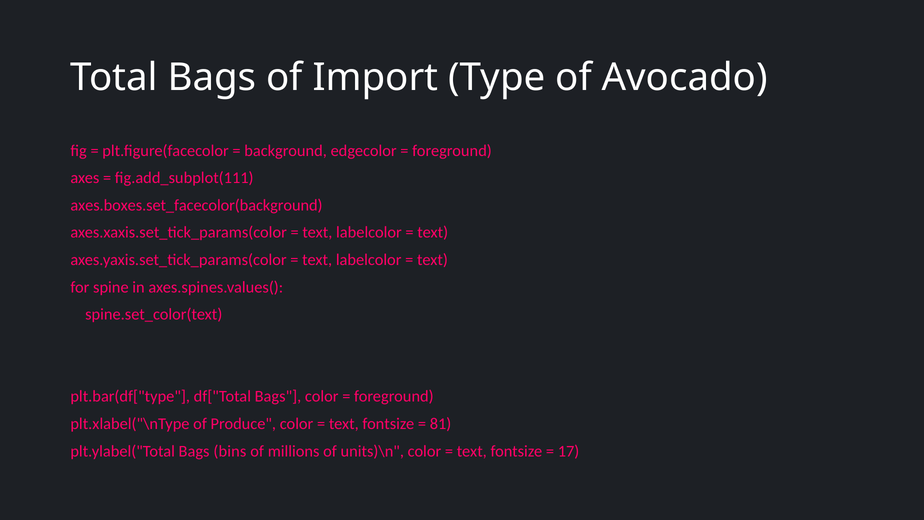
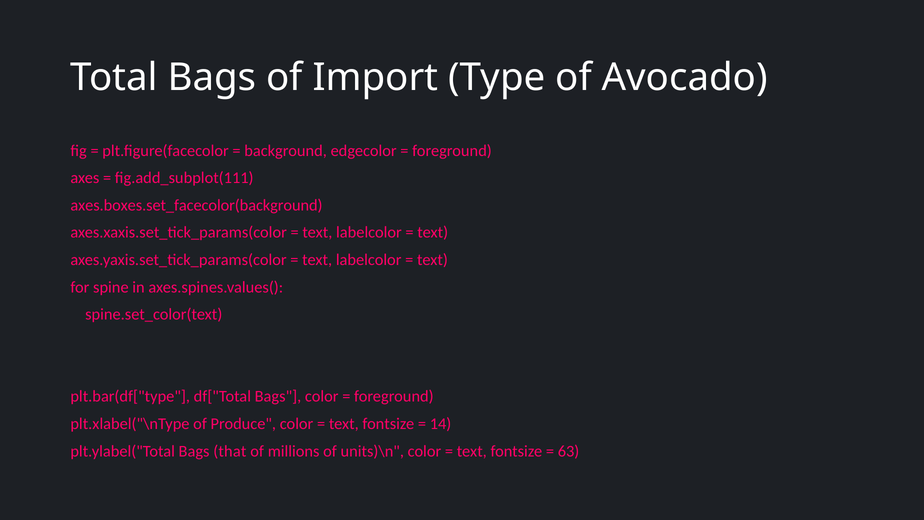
81: 81 -> 14 (441, 424)
bins: bins -> that (230, 451)
17: 17 -> 63 (569, 451)
